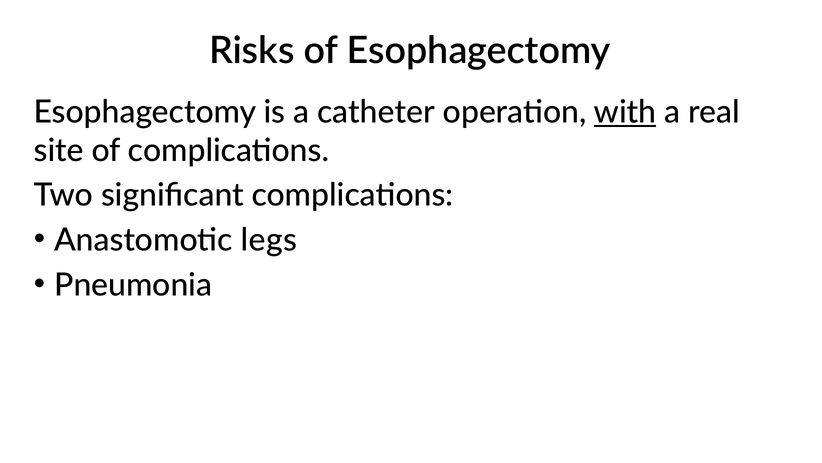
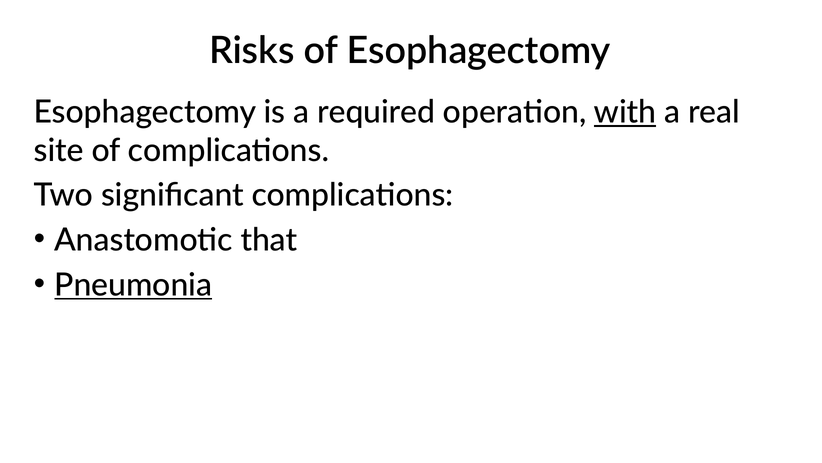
catheter: catheter -> required (376, 112)
legs: legs -> that (269, 240)
Pneumonia underline: none -> present (133, 285)
